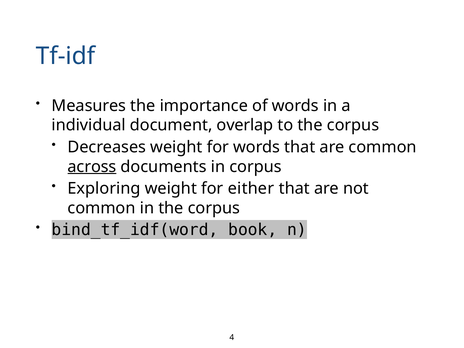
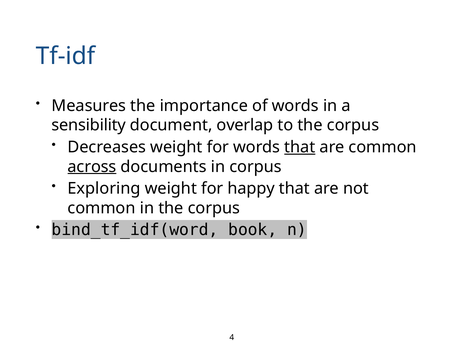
individual: individual -> sensibility (89, 125)
that underline: none -> present (300, 147)
either: either -> happy (251, 188)
